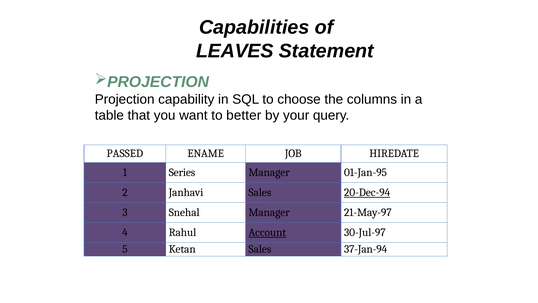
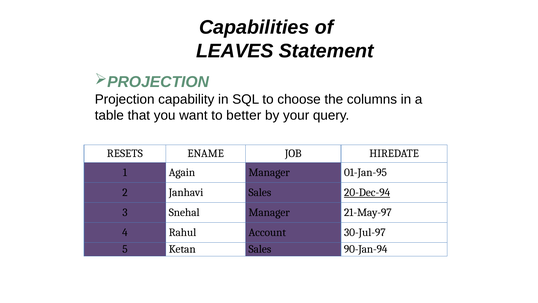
PASSED: PASSED -> RESETS (125, 153)
Series: Series -> Again (182, 172)
Account underline: present -> none (267, 232)
37-Jan-94: 37-Jan-94 -> 90-Jan-94 (366, 249)
